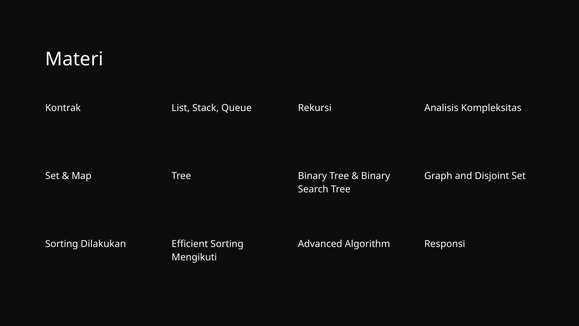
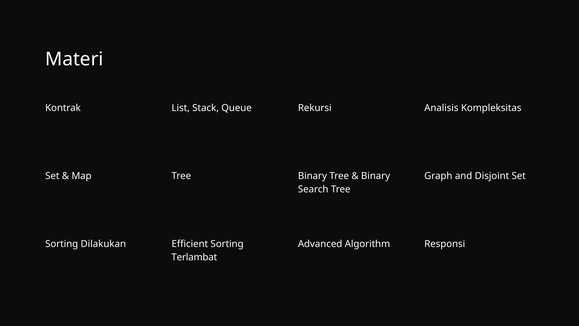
Mengikuti: Mengikuti -> Terlambat (194, 257)
